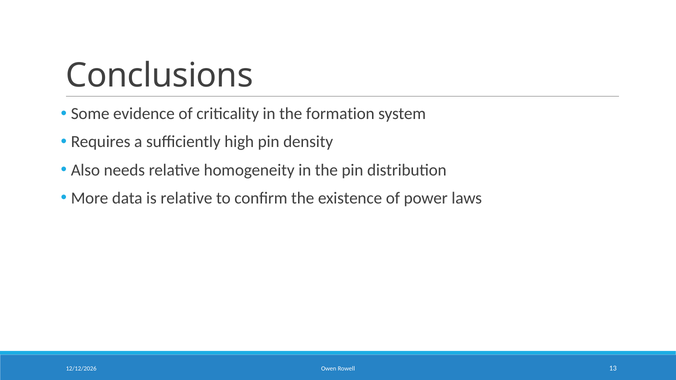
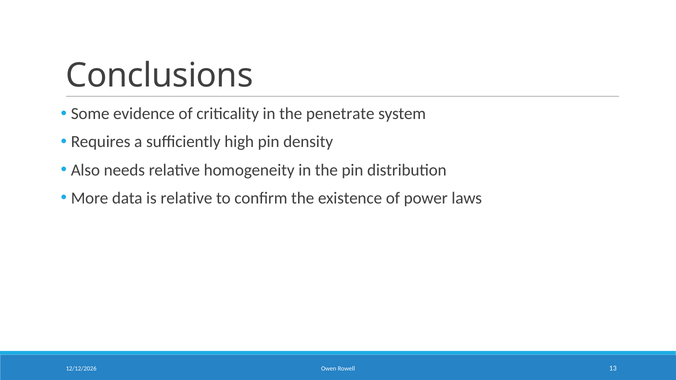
formation: formation -> penetrate (340, 114)
